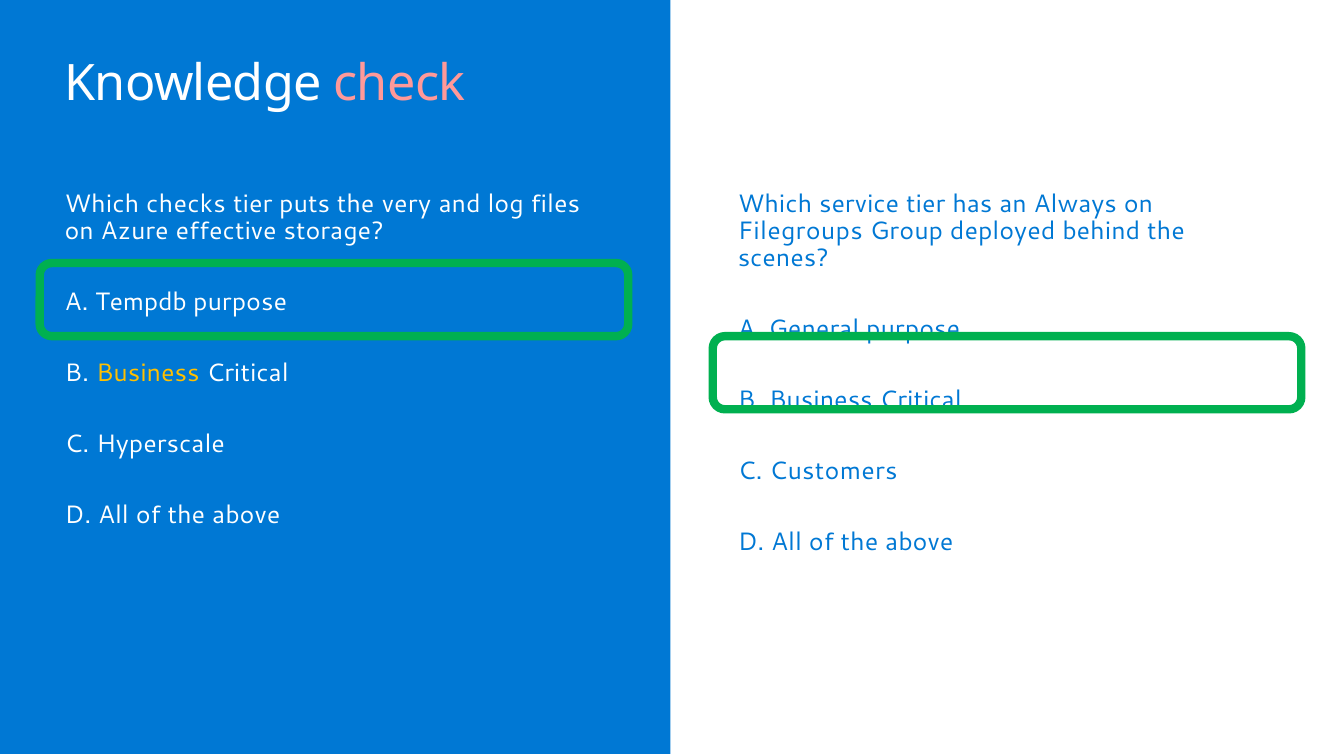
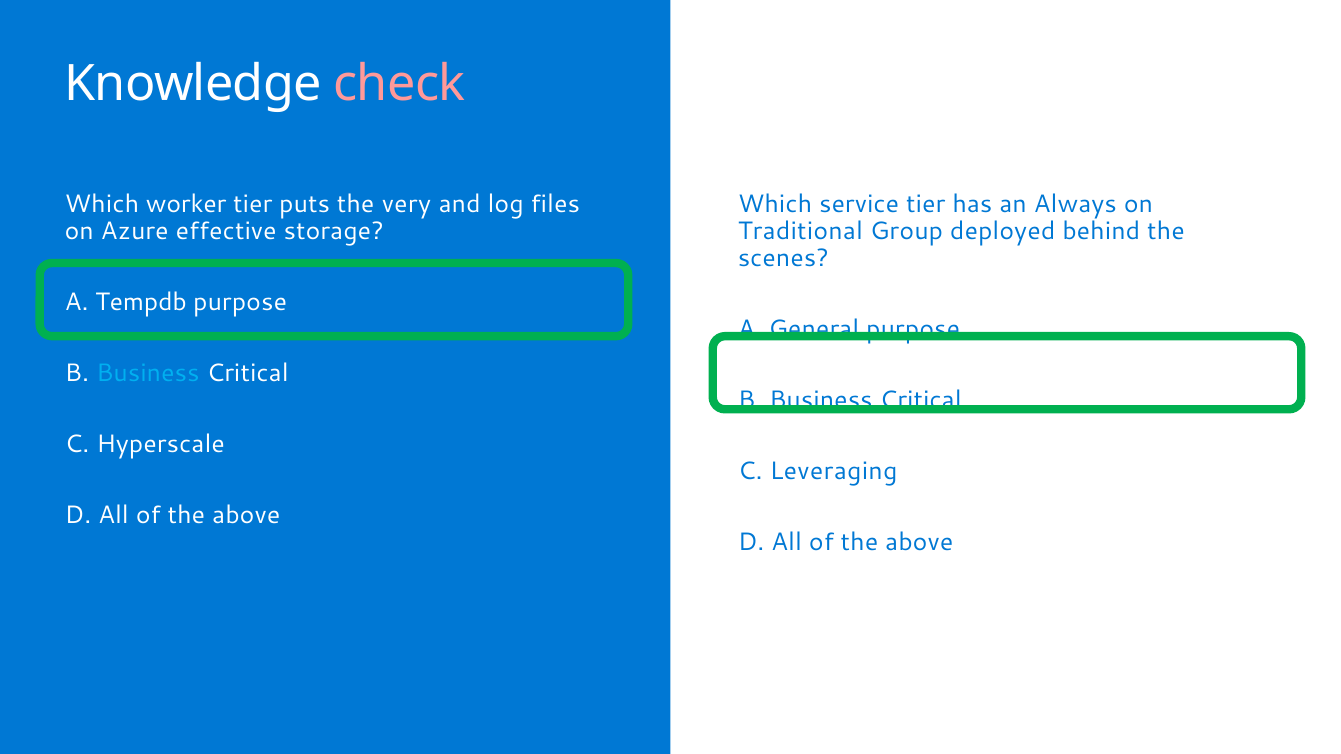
checks: checks -> worker (186, 204)
Filegroups: Filegroups -> Traditional (800, 231)
Business colour: yellow -> light blue (148, 373)
Customers: Customers -> Leveraging (834, 471)
